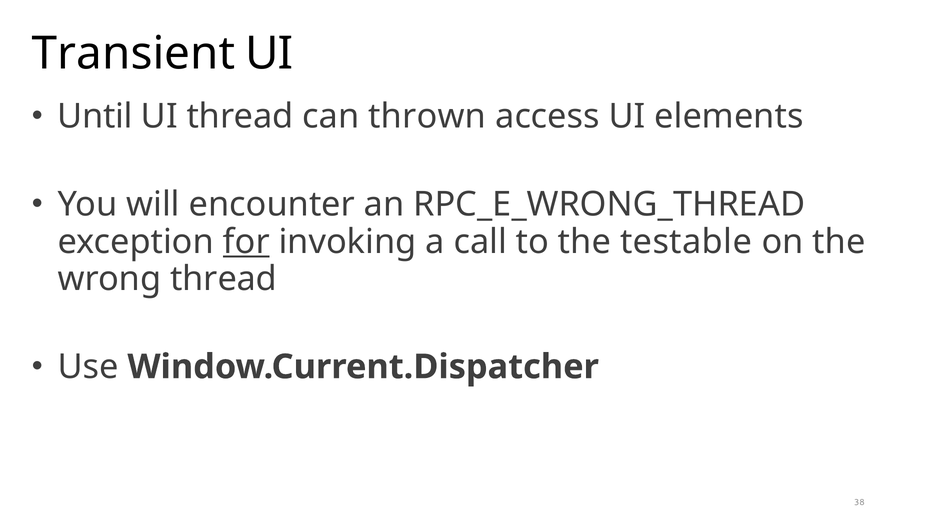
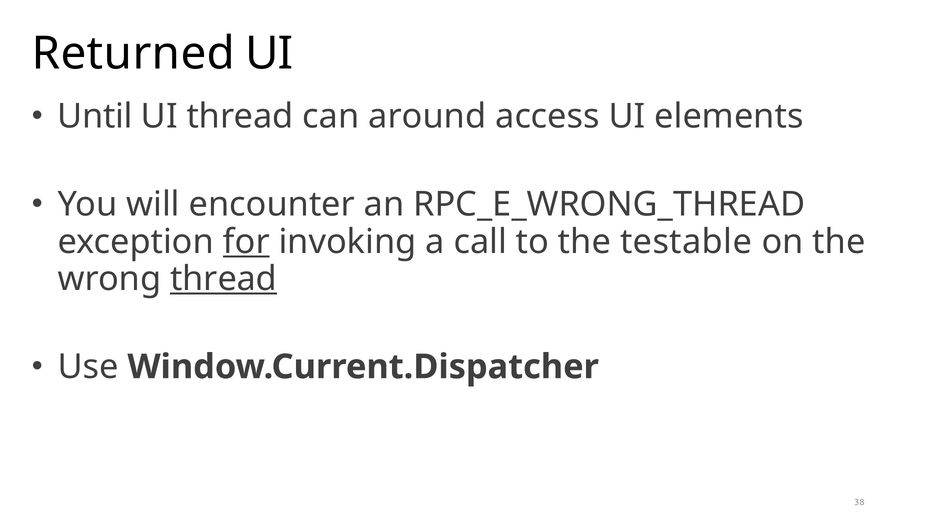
Transient: Transient -> Returned (133, 54)
thrown: thrown -> around (427, 117)
thread underline: none -> present (224, 279)
